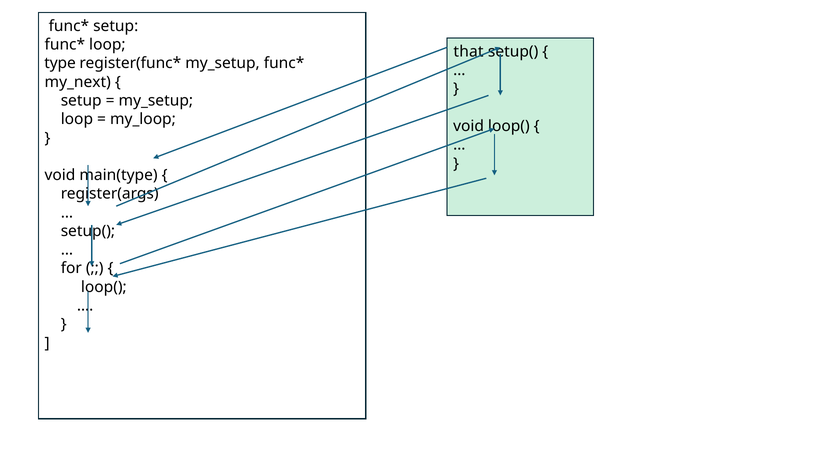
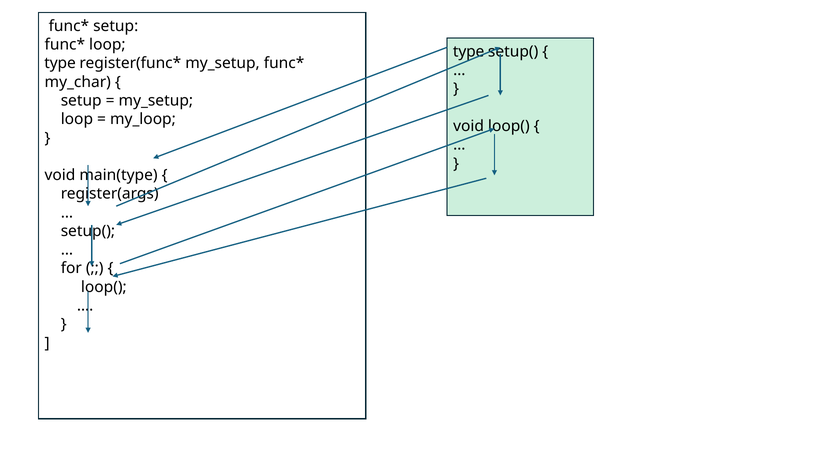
that: that -> type (469, 52)
my_next: my_next -> my_char (78, 82)
